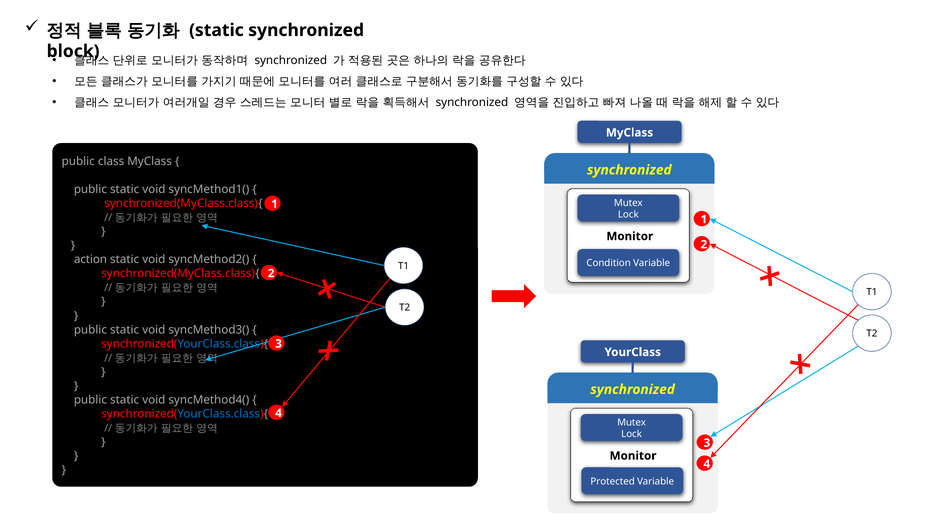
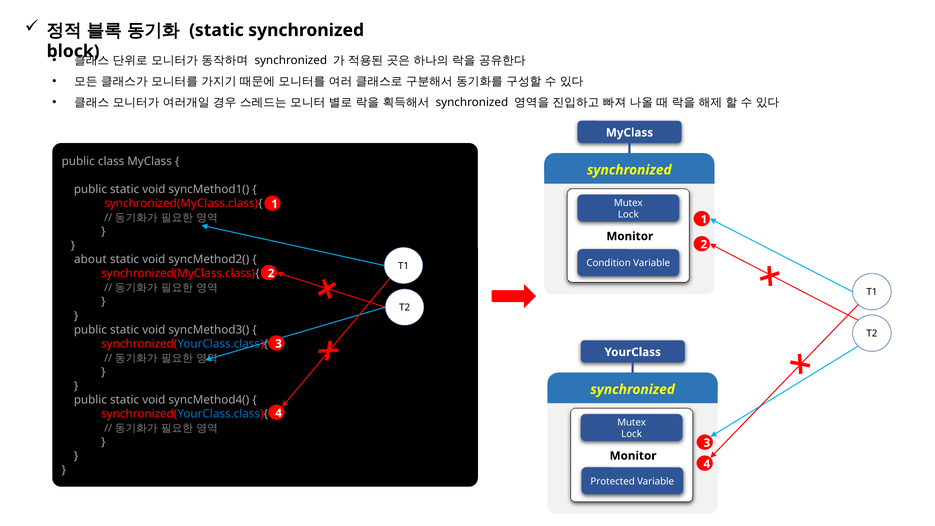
action: action -> about (90, 260)
